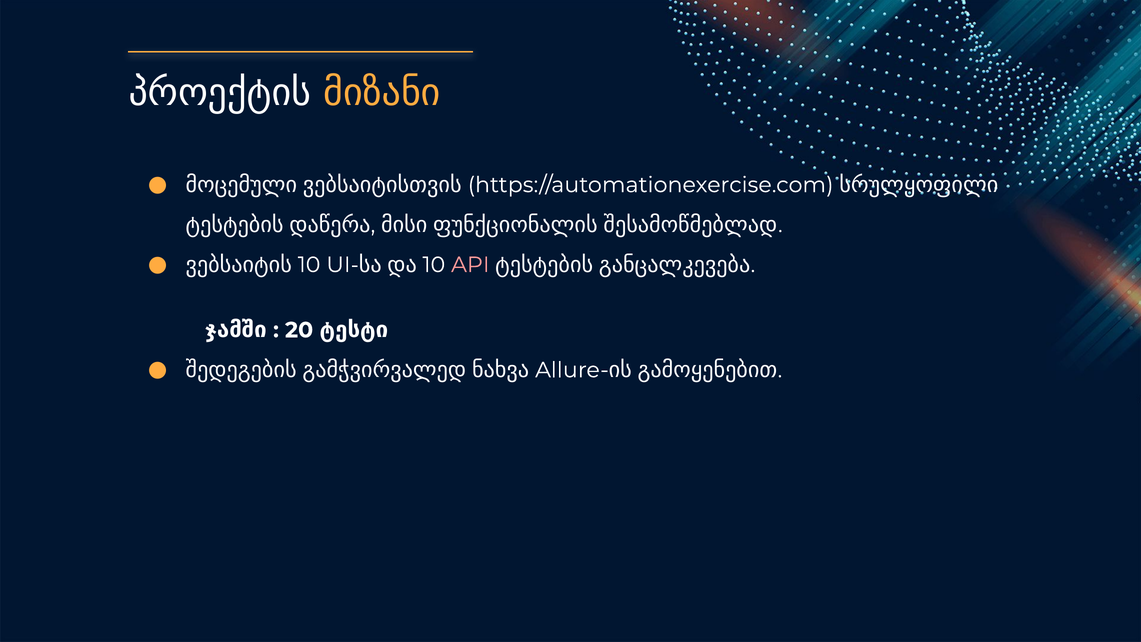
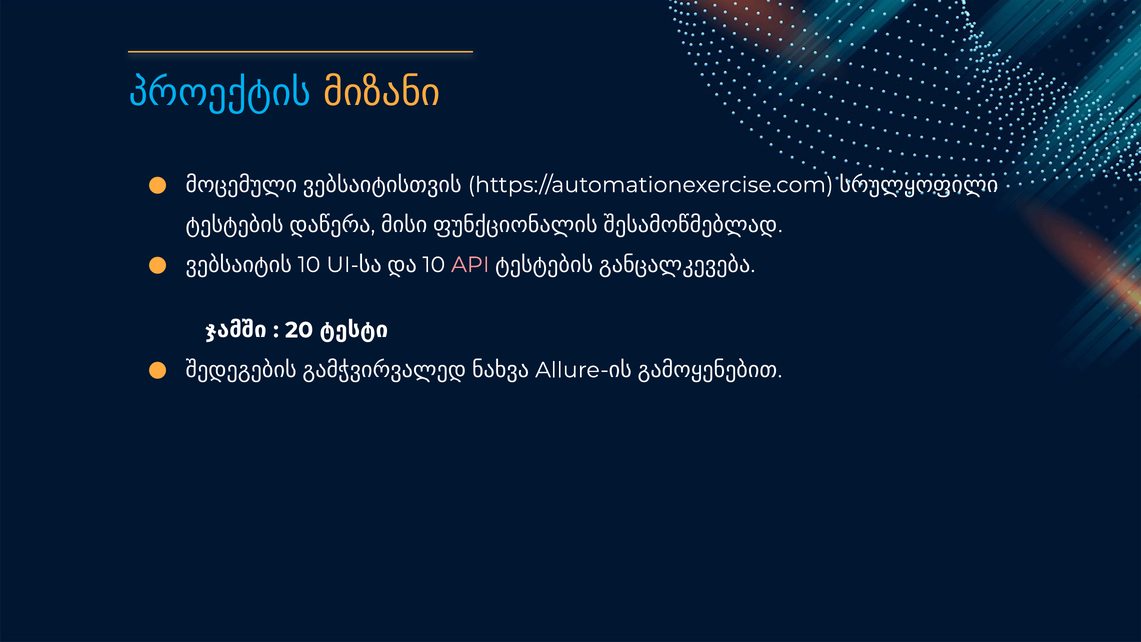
პროექტის colour: white -> light blue (220, 92)
